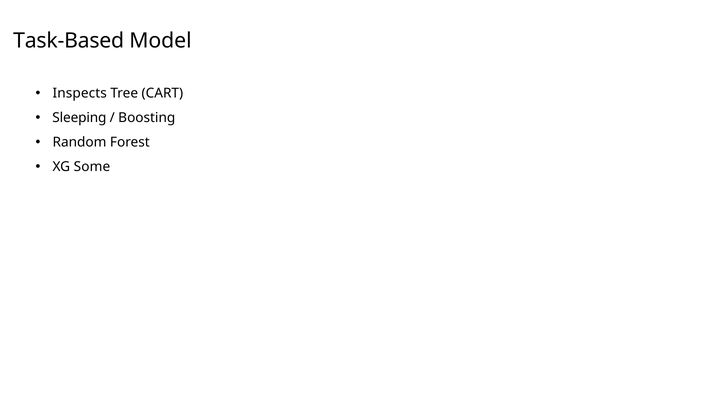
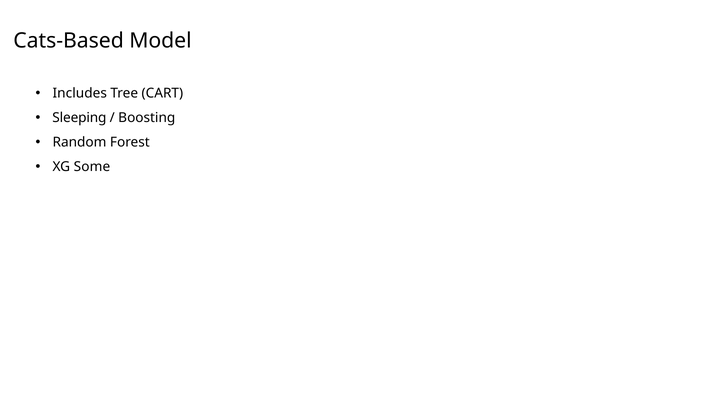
Task-Based: Task-Based -> Cats-Based (69, 41)
Inspects: Inspects -> Includes (80, 93)
